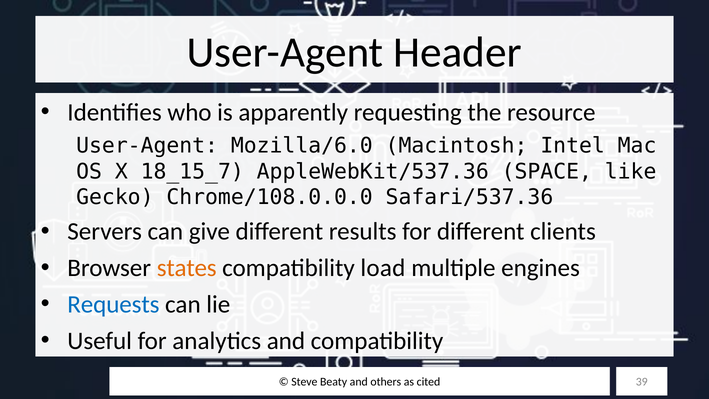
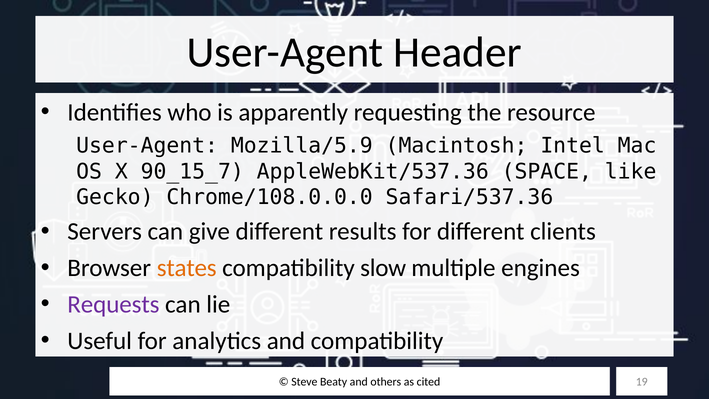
Mozilla/6.0: Mozilla/6.0 -> Mozilla/5.9 (302, 146)
18_15_7: 18_15_7 -> 90_15_7 (192, 171)
load: load -> slow (383, 268)
Requests colour: blue -> purple (113, 304)
39: 39 -> 19 (642, 382)
